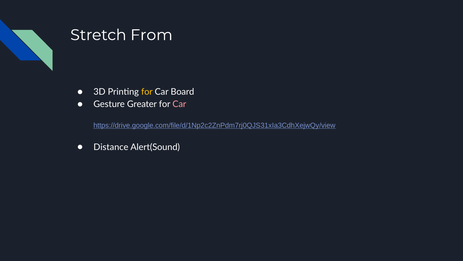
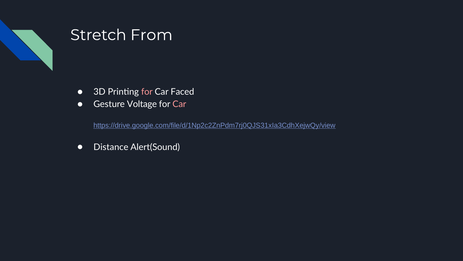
for colour: yellow -> pink (147, 92)
Board: Board -> Faced (182, 92)
Greater: Greater -> Voltage (142, 104)
